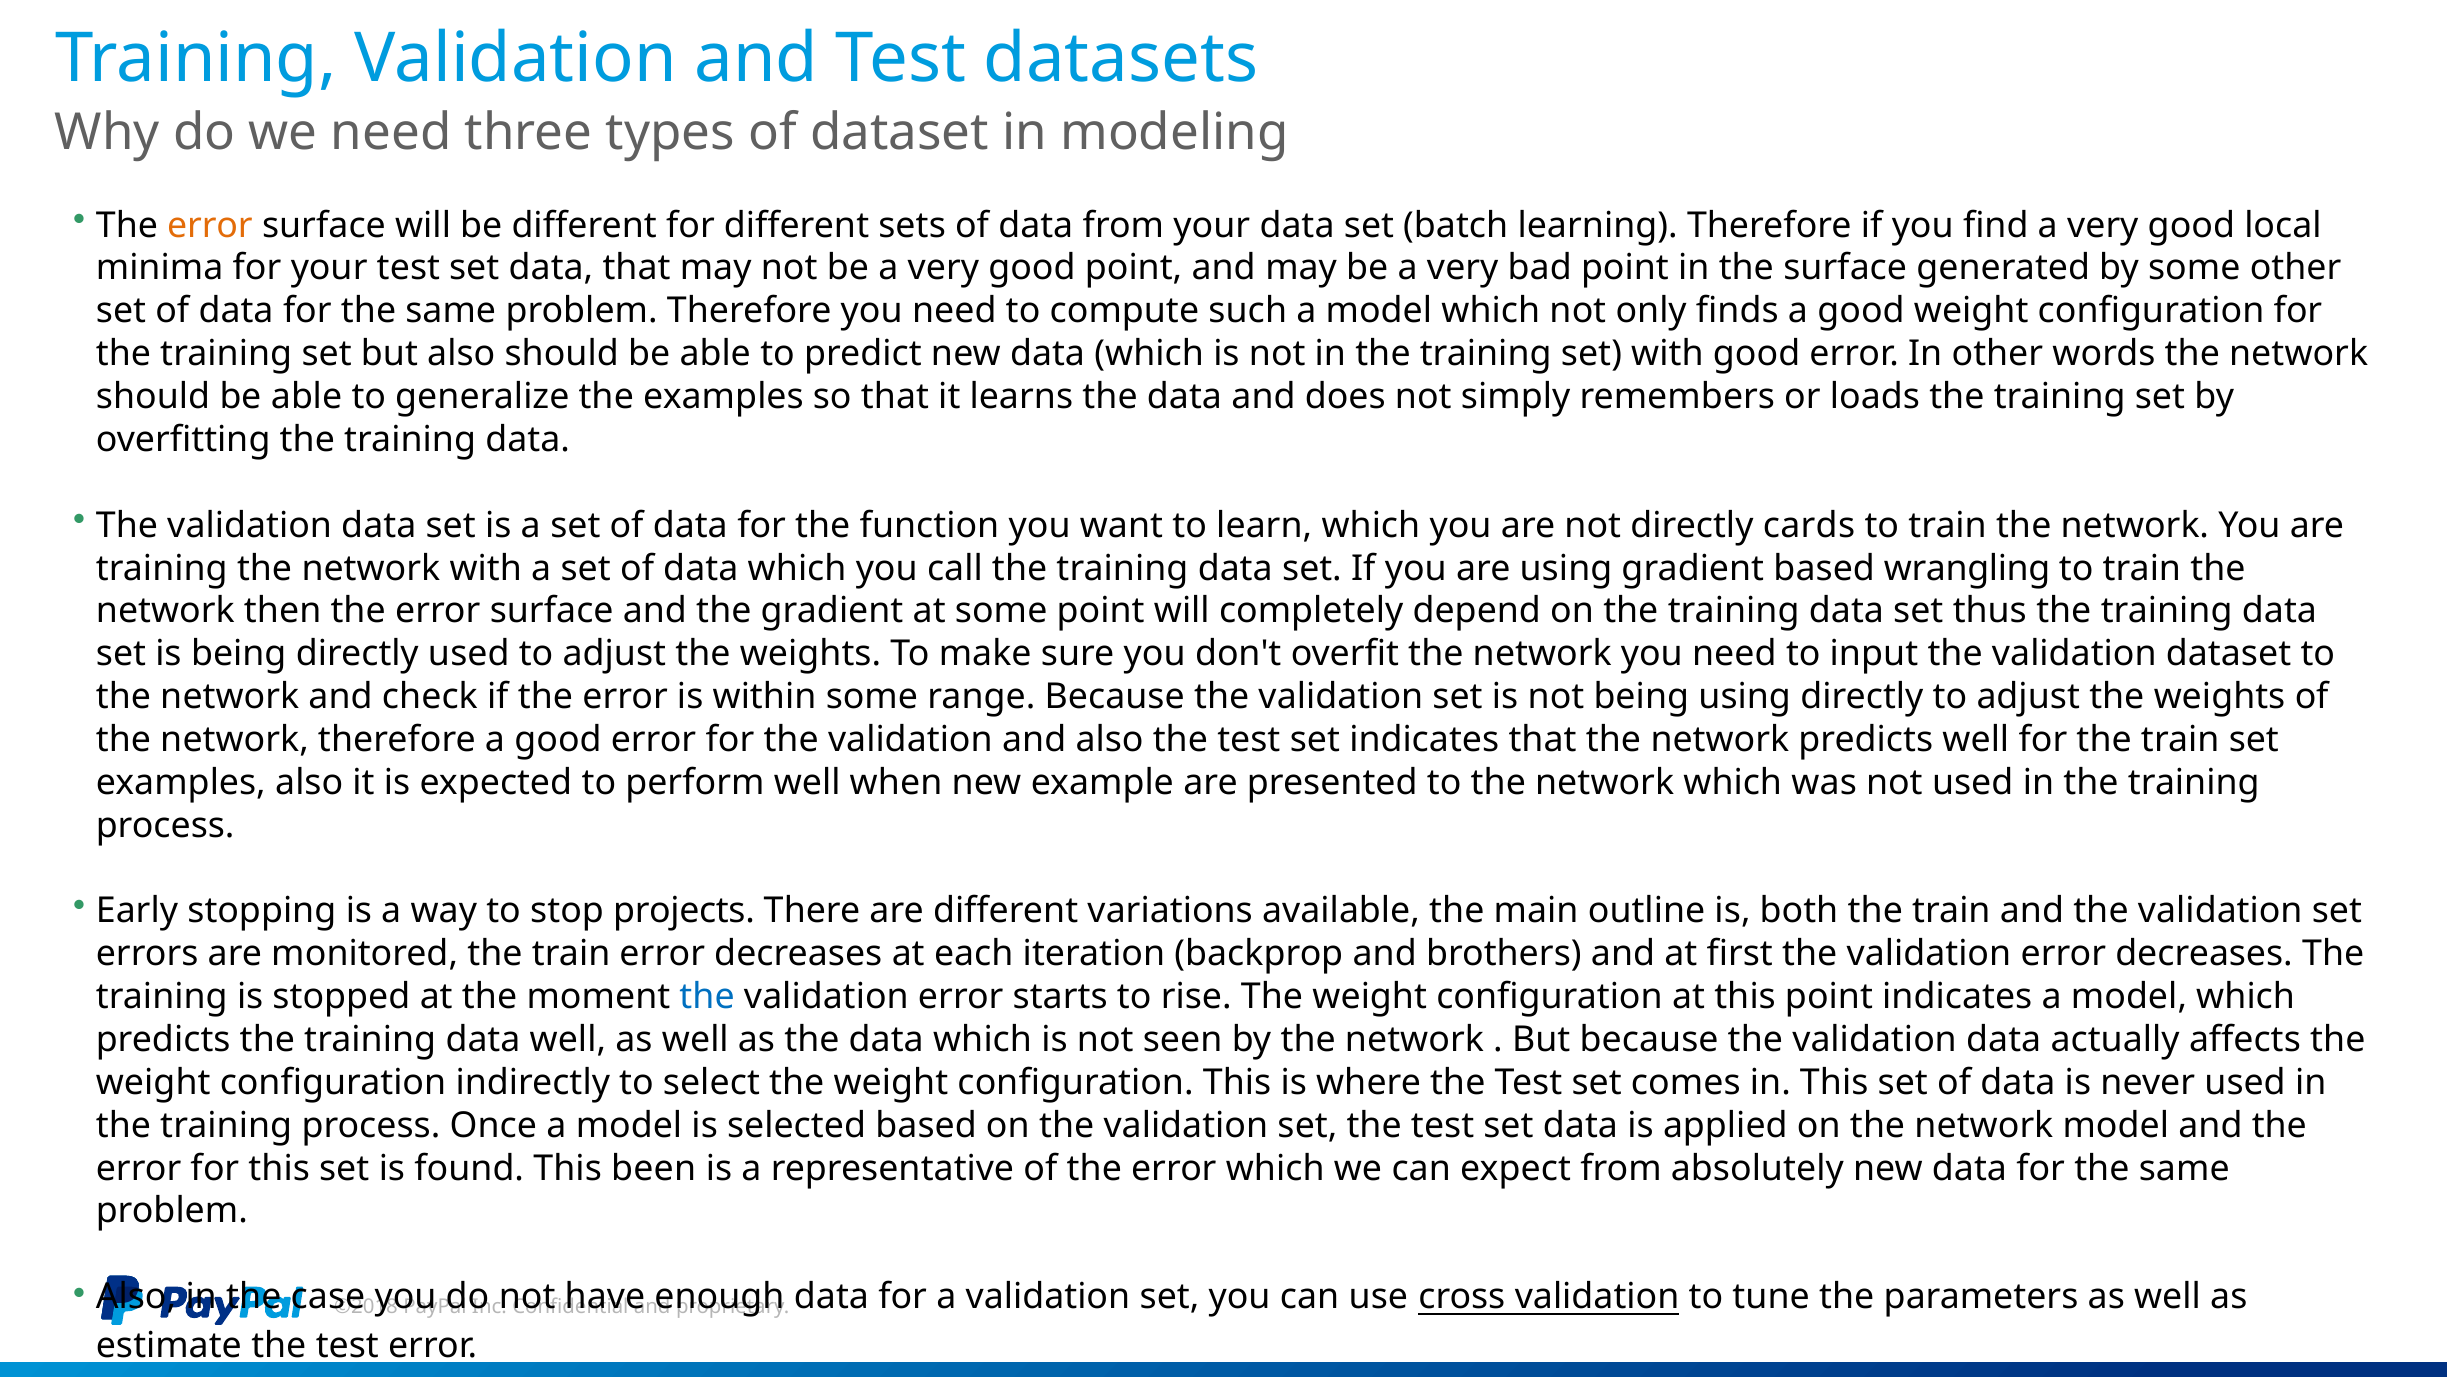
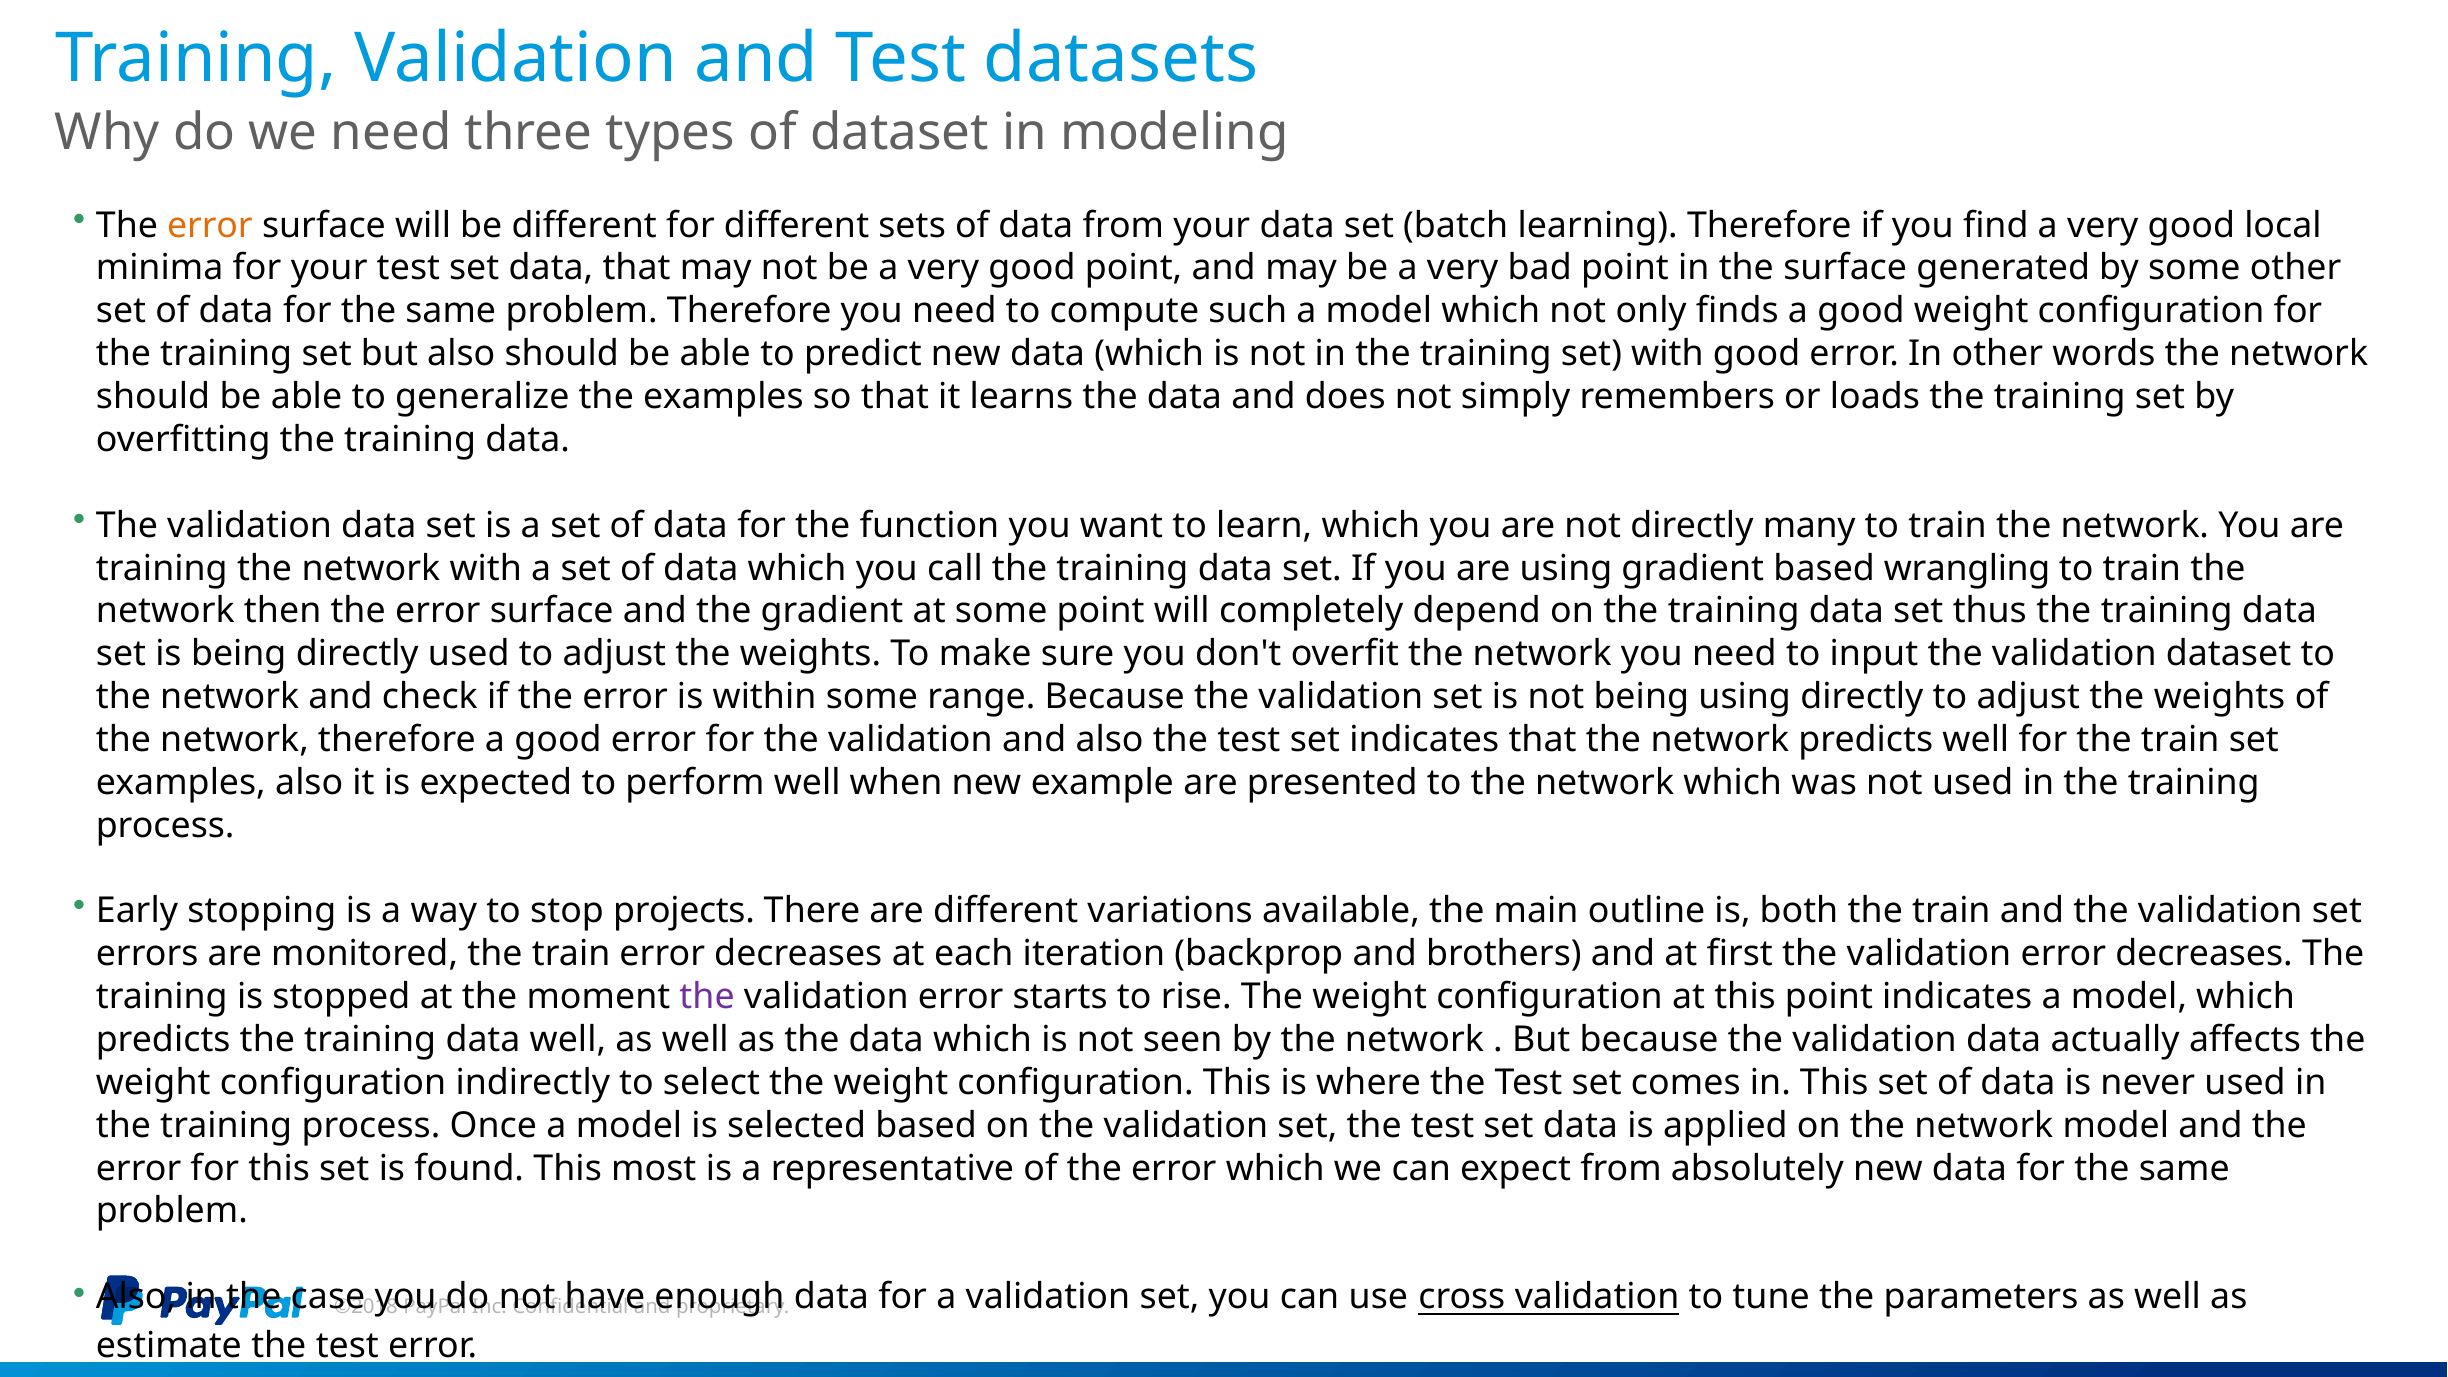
cards: cards -> many (1809, 525)
the colour: blue -> purple (707, 997)
been: been -> most (654, 1168)
